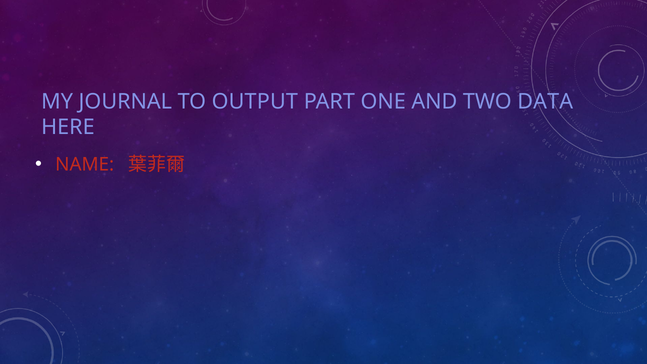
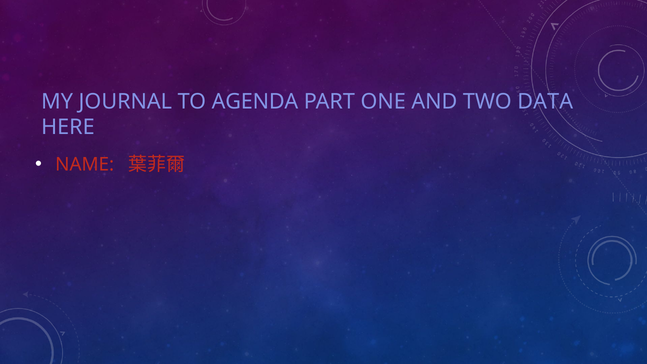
OUTPUT: OUTPUT -> AGENDA (255, 101)
